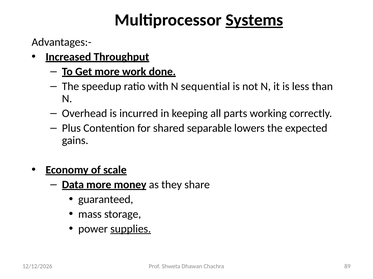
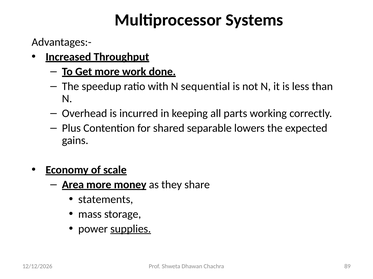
Systems underline: present -> none (254, 20)
Data: Data -> Area (73, 185)
guaranteed: guaranteed -> statements (106, 200)
